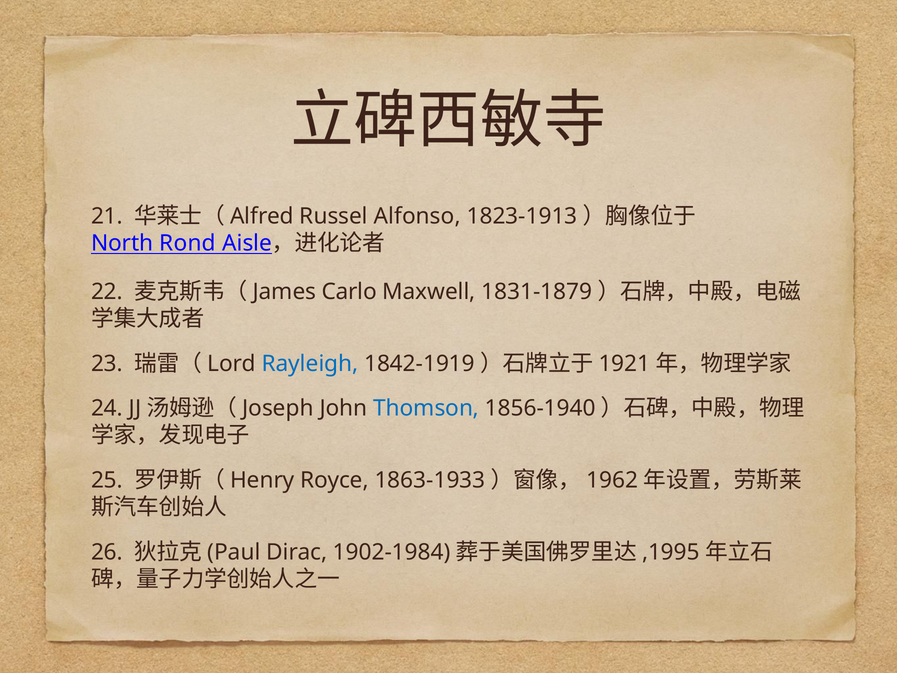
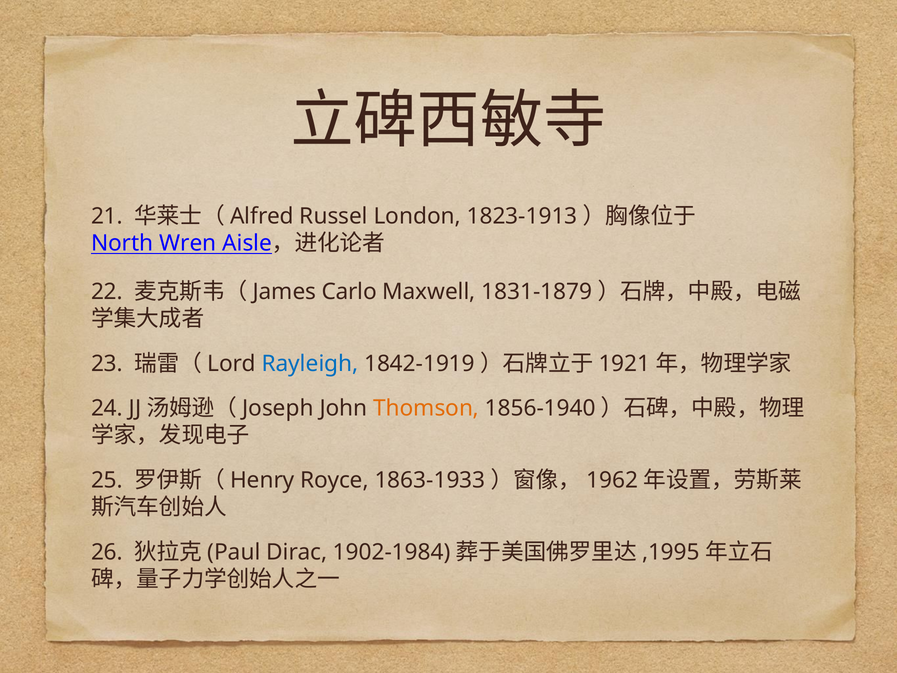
Alfonso: Alfonso -> London (417, 216)
Rond: Rond -> Wren (188, 243)
Thomson colour: blue -> orange (426, 408)
